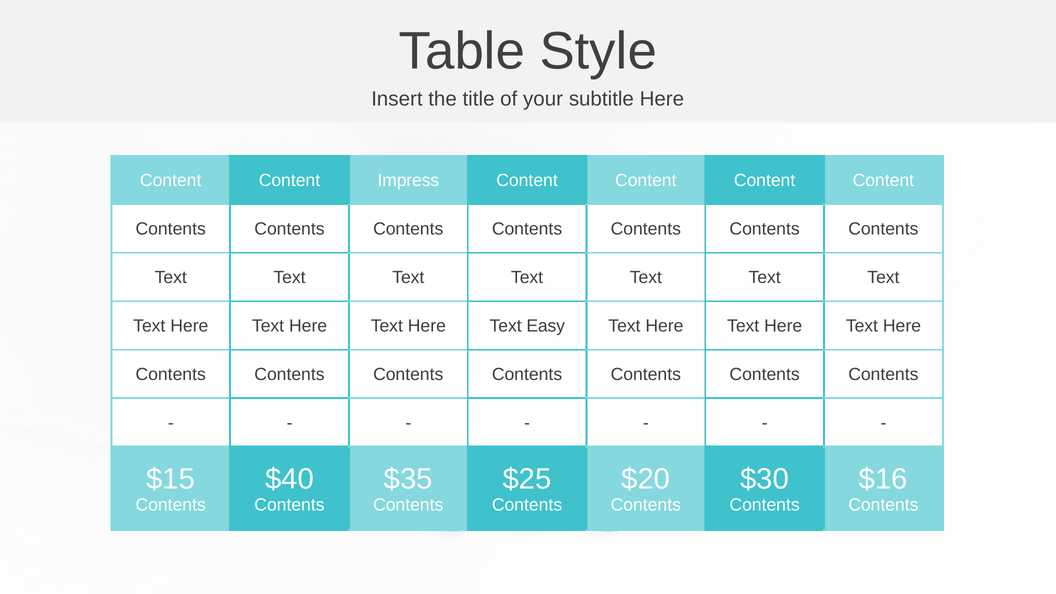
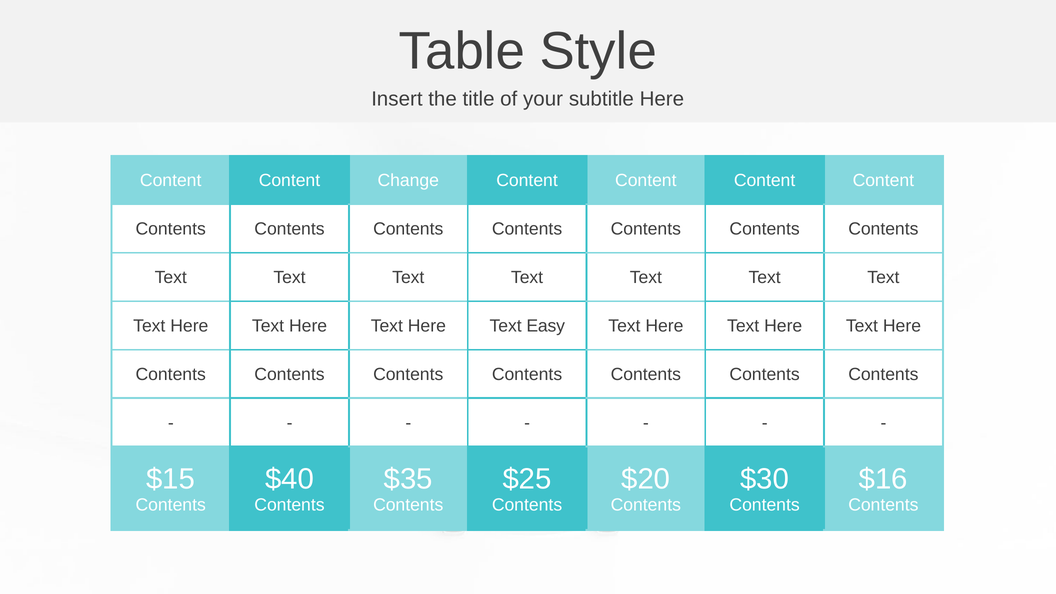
Impress: Impress -> Change (408, 180)
